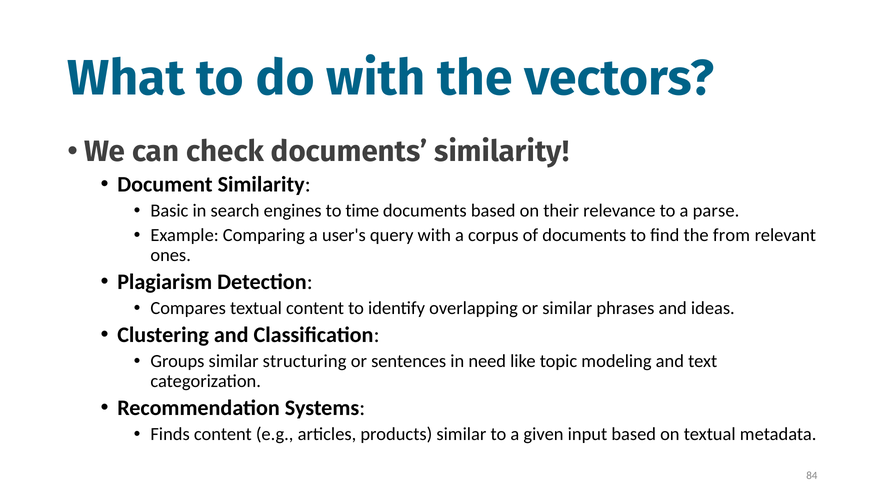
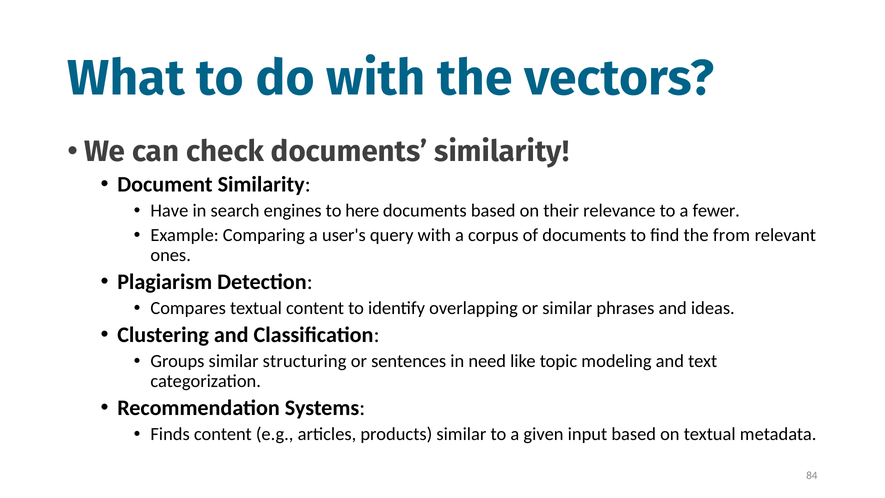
Basic: Basic -> Have (169, 211)
time: time -> here (362, 211)
parse: parse -> fewer (716, 211)
